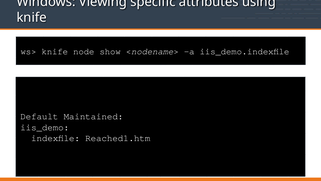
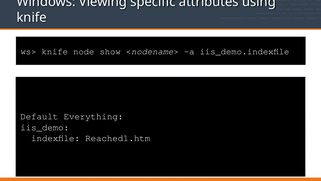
Maintained: Maintained -> Everything (93, 116)
